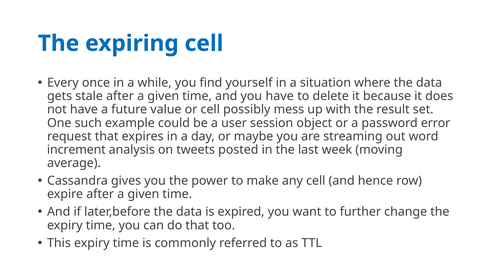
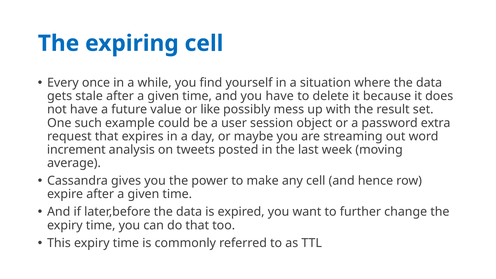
or cell: cell -> like (210, 110)
error: error -> extra (436, 123)
